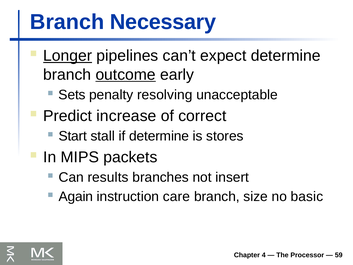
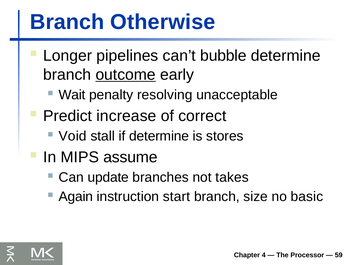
Necessary: Necessary -> Otherwise (163, 22)
Longer underline: present -> none (68, 56)
expect: expect -> bubble (223, 56)
Sets: Sets -> Wait (72, 95)
Start: Start -> Void (73, 136)
packets: packets -> assume (130, 157)
results: results -> update (108, 177)
insert: insert -> takes (232, 177)
care: care -> start (176, 196)
